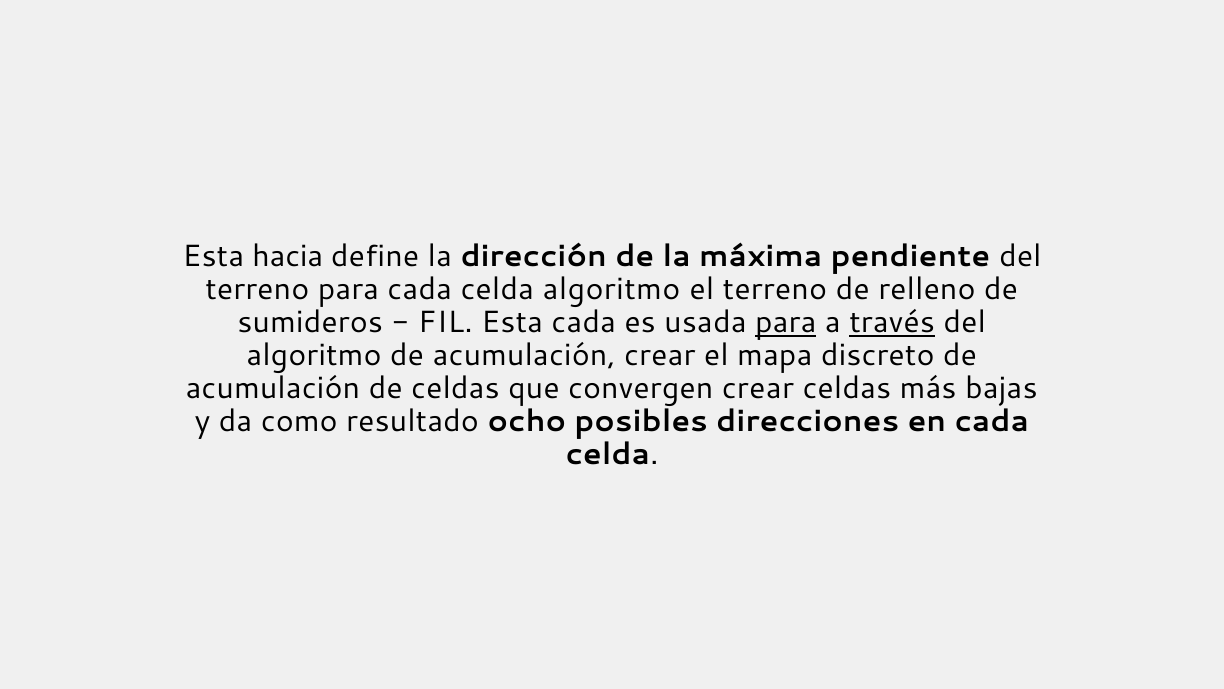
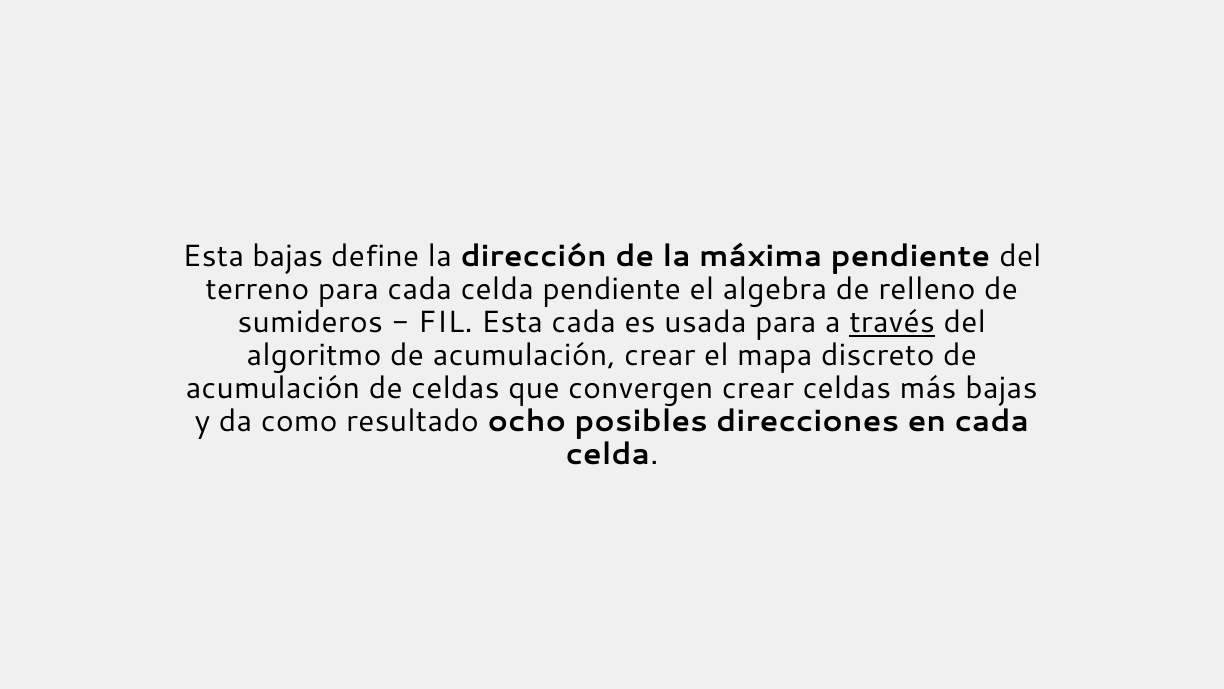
Esta hacia: hacia -> bajas (288, 256)
celda algoritmo: algoritmo -> pendiente (612, 289)
el terreno: terreno -> algebra (775, 289)
para underline: present -> none (786, 322)
